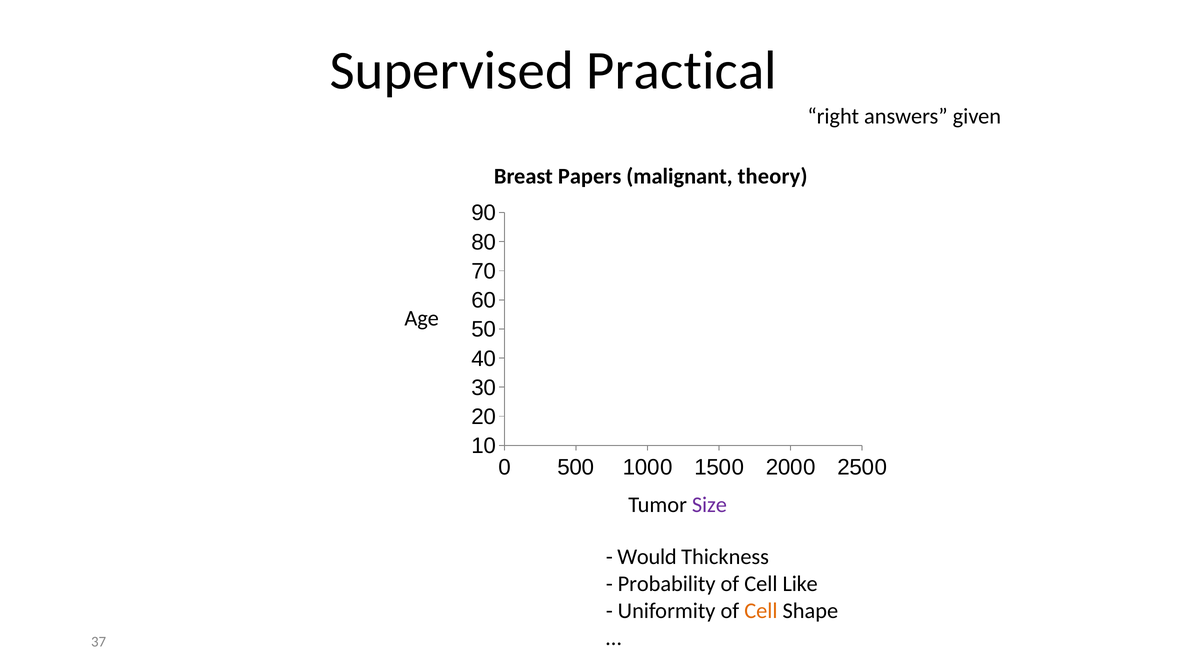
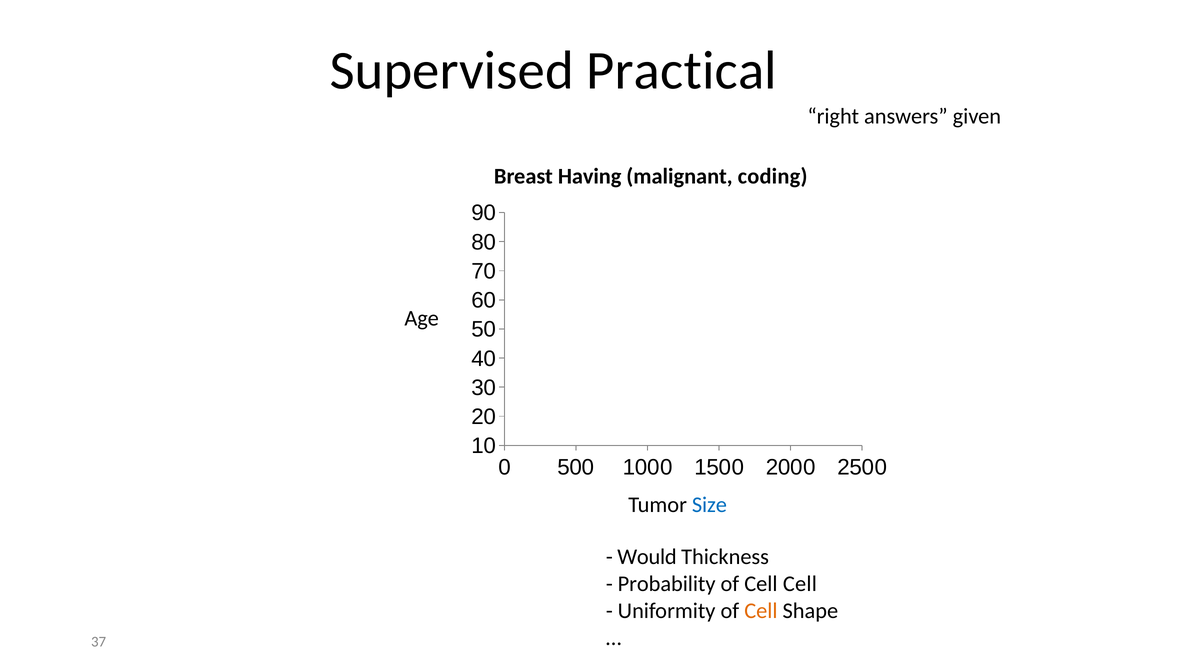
Papers: Papers -> Having (590, 176)
theory: theory -> coding (773, 176)
Size colour: purple -> blue (709, 504)
Cell Like: Like -> Cell (800, 584)
